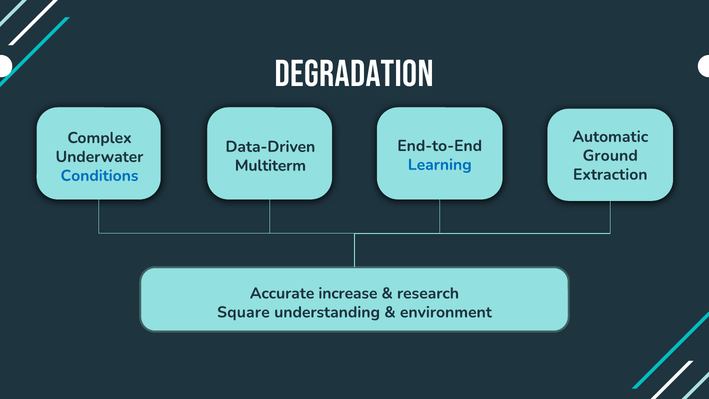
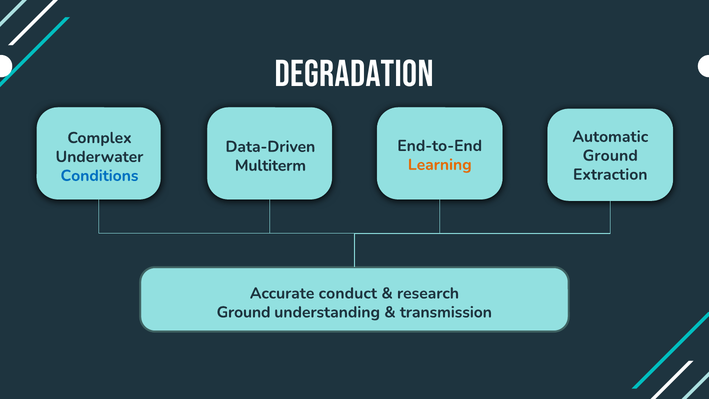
Learning colour: blue -> orange (440, 165)
increase: increase -> conduct (348, 293)
Square: Square -> Ground (244, 312)
environment: environment -> transmission (446, 312)
